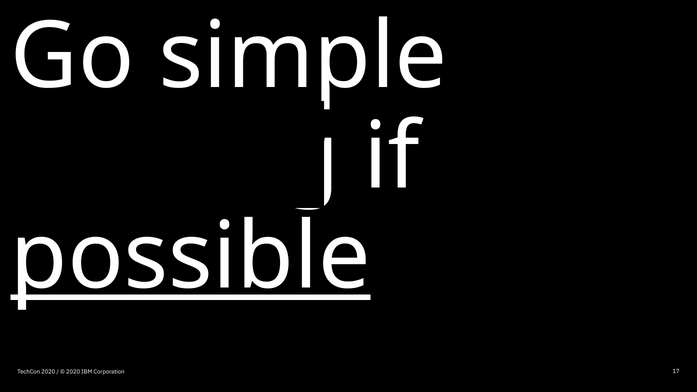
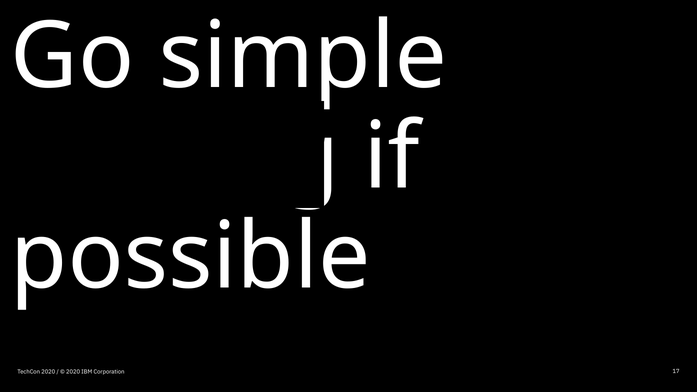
possible underline: present -> none (190, 257)
